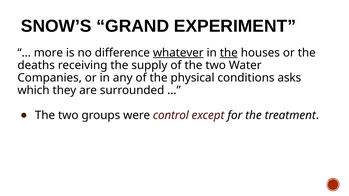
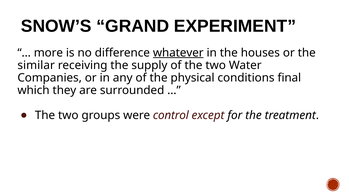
the underline: present -> none (229, 53)
deaths: deaths -> similar (36, 65)
asks: asks -> final (289, 78)
